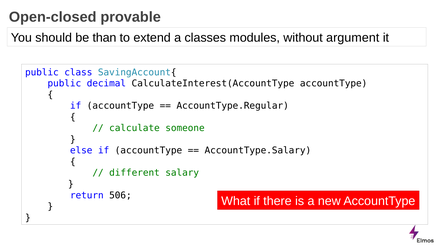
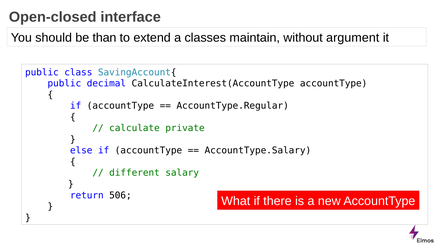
provable: provable -> interface (131, 17)
modules: modules -> maintain (255, 38)
someone: someone -> private (185, 128)
